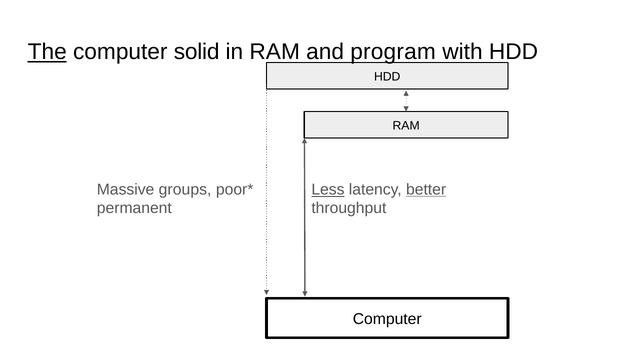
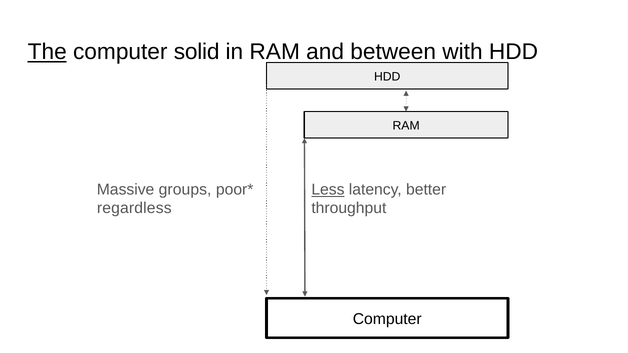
program: program -> between (393, 52)
better underline: present -> none (426, 190)
permanent: permanent -> regardless (134, 208)
